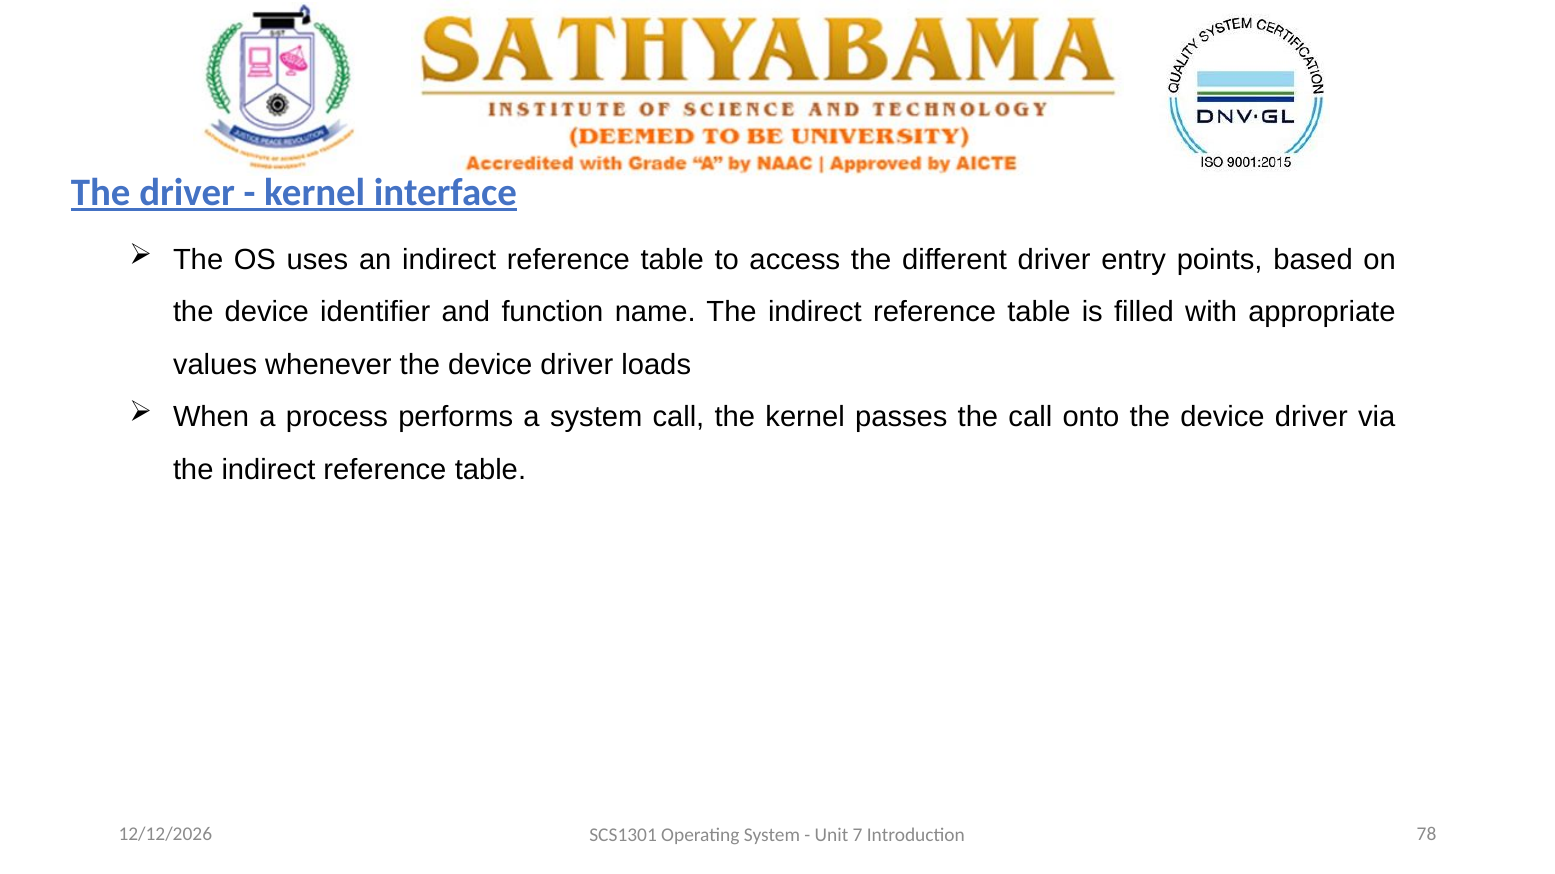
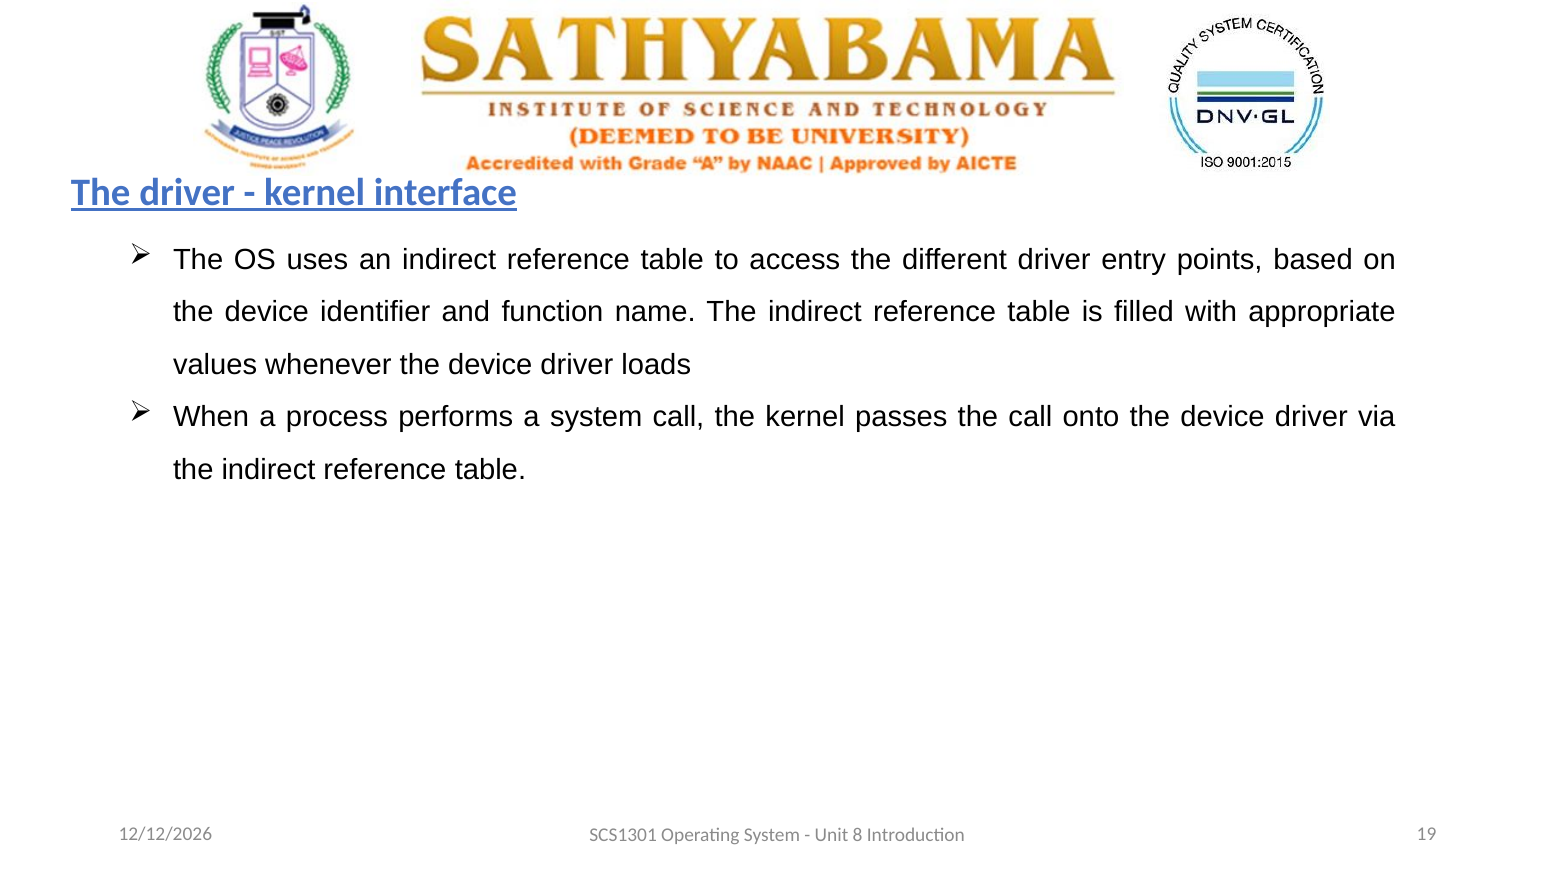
7: 7 -> 8 (858, 835)
78: 78 -> 19 (1427, 835)
